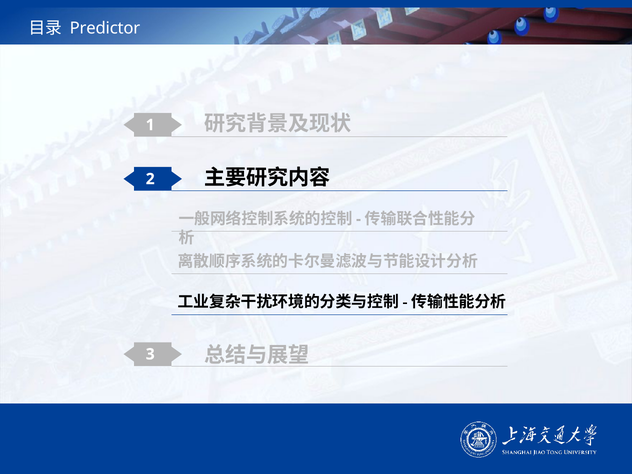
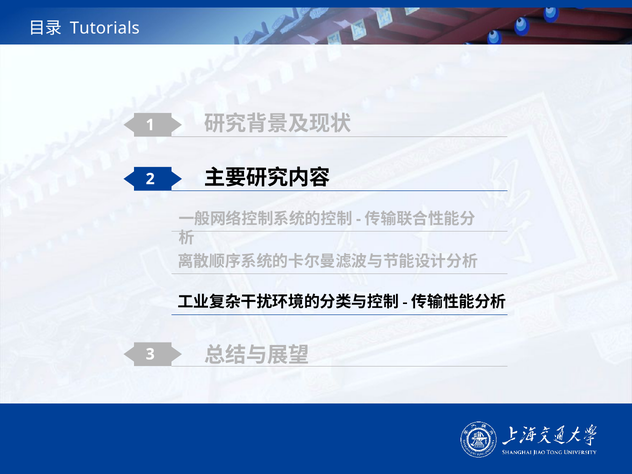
Predictor: Predictor -> Tutorials (105, 28)
